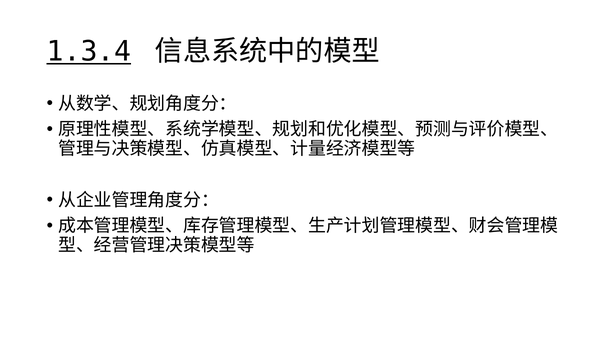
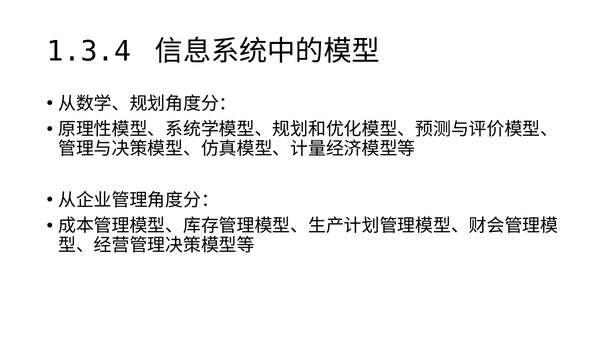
1.3.4 underline: present -> none (89, 51)
